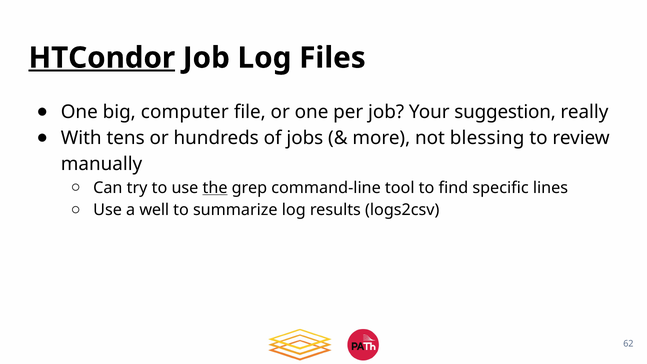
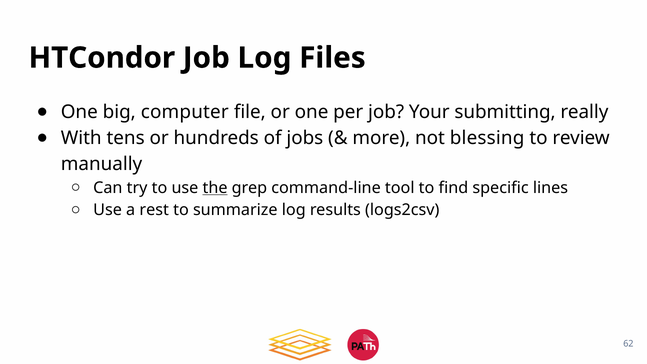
HTCondor underline: present -> none (102, 58)
suggestion: suggestion -> submitting (505, 112)
well: well -> rest (154, 210)
